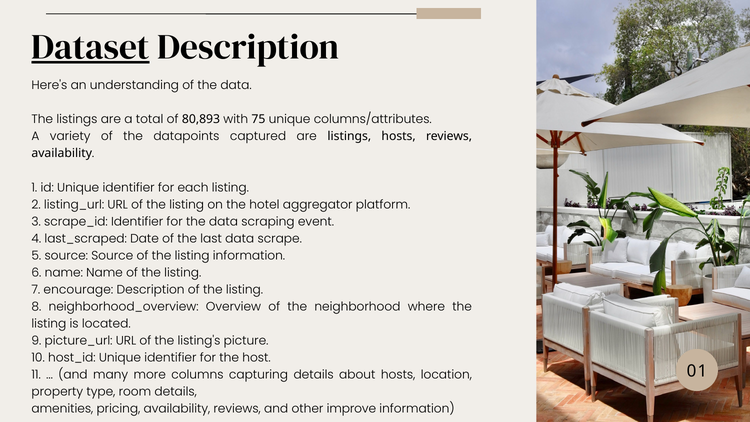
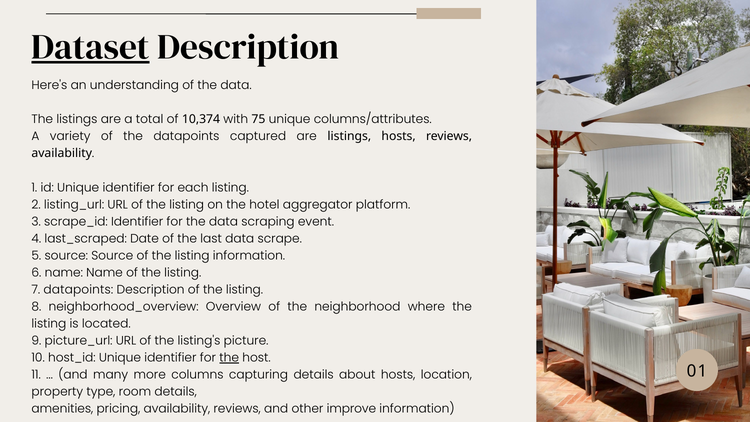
80,893: 80,893 -> 10,374 (201, 119)
7 encourage: encourage -> datapoints (78, 290)
the underline: none -> present (229, 358)
